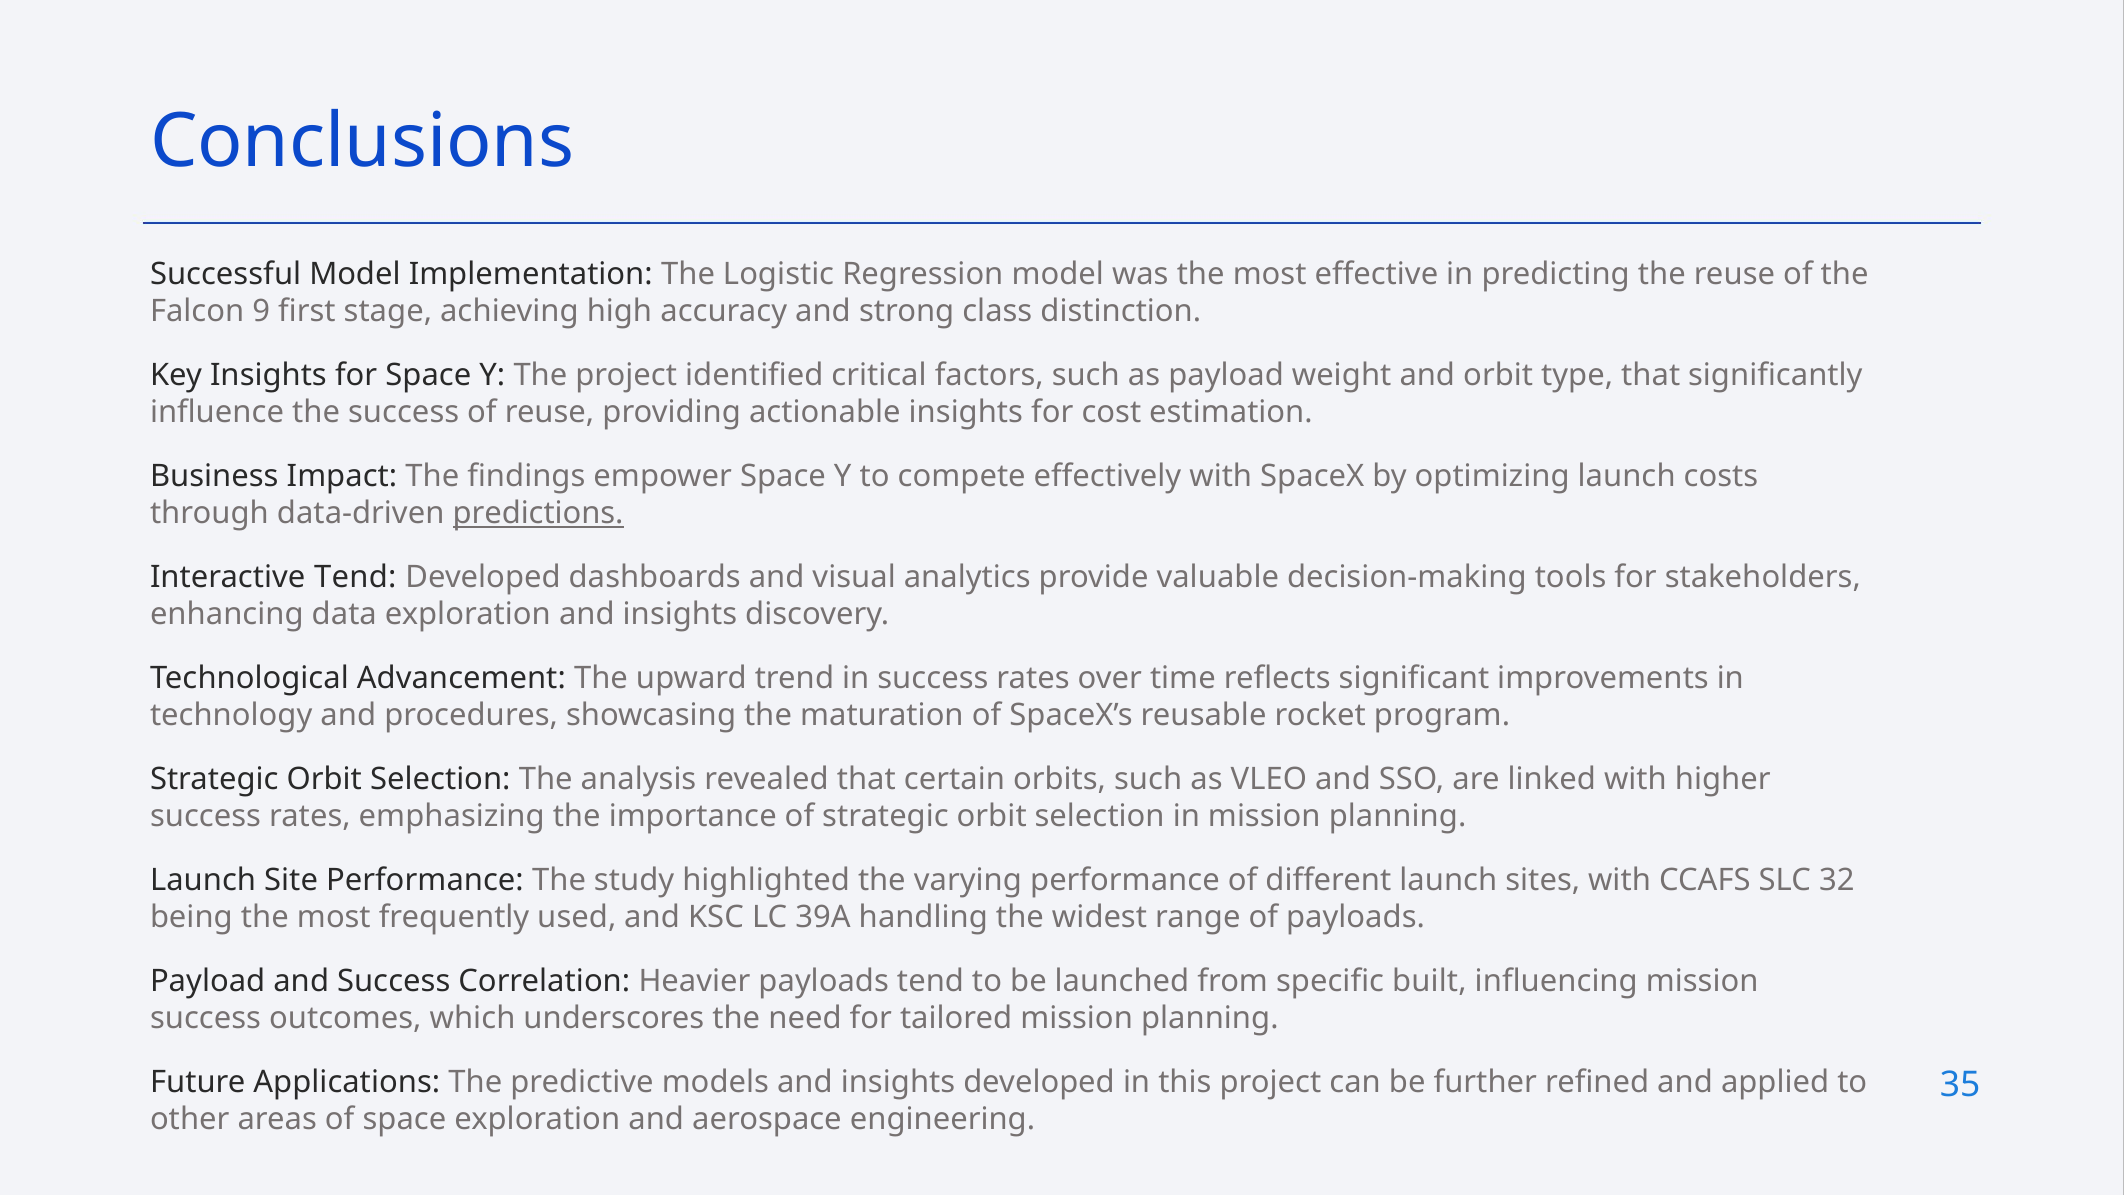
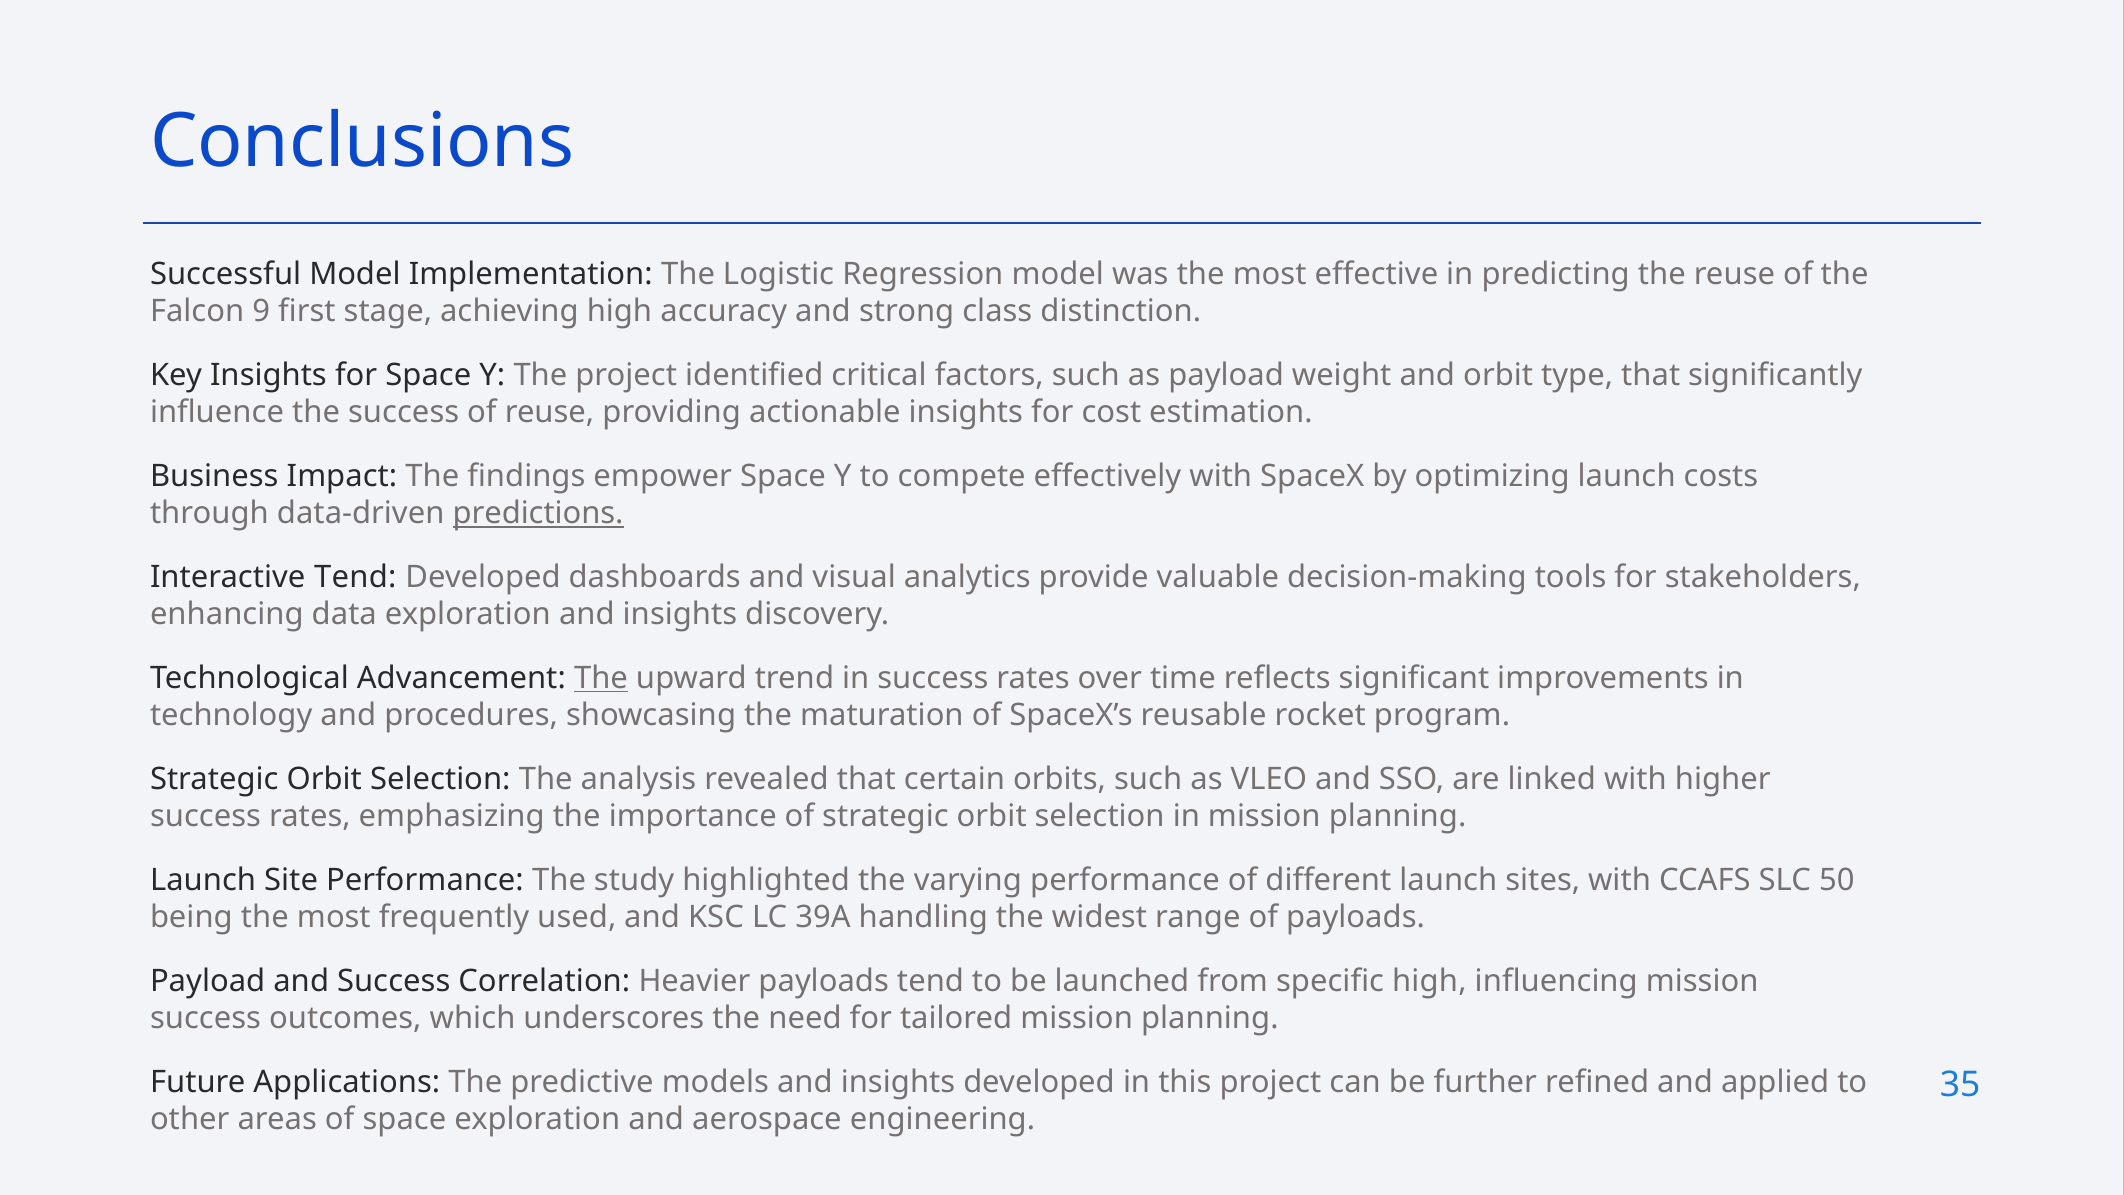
The underline: none -> present (601, 678)
32: 32 -> 50 (1837, 880)
specific built: built -> high (1429, 981)
